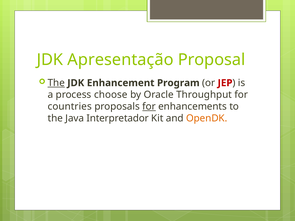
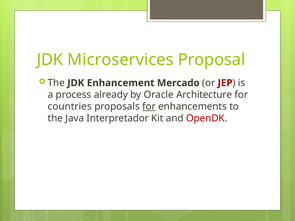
Apresentação: Apresentação -> Microservices (120, 60)
The underline: present -> none (56, 83)
Program: Program -> Mercado (178, 83)
choose: choose -> already (111, 95)
Throughput: Throughput -> Architecture (204, 95)
OpenDK colour: orange -> red (207, 118)
